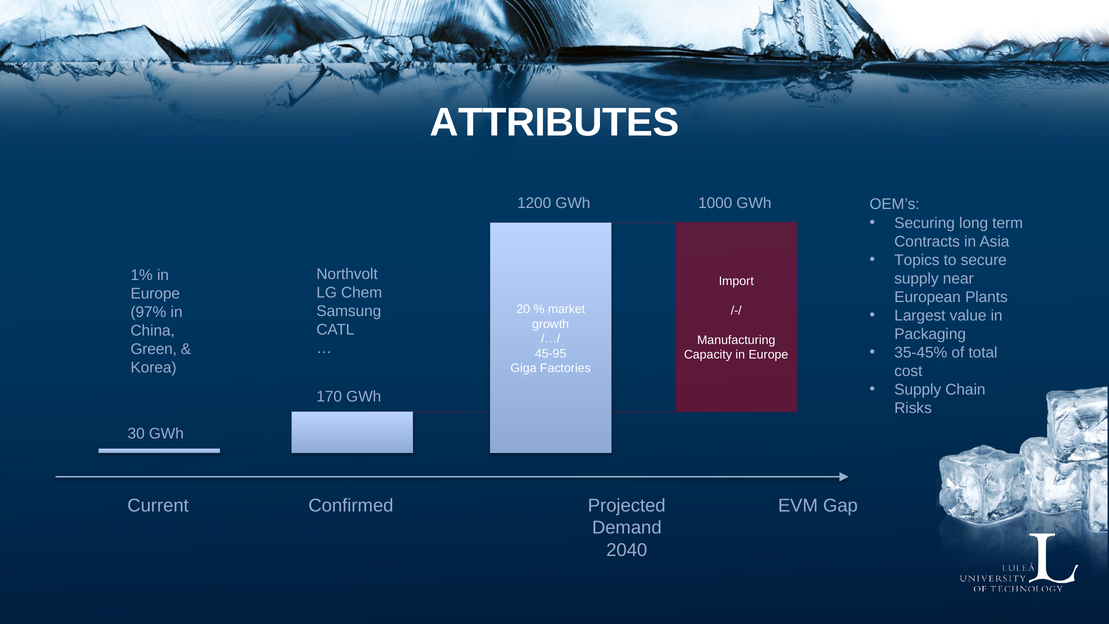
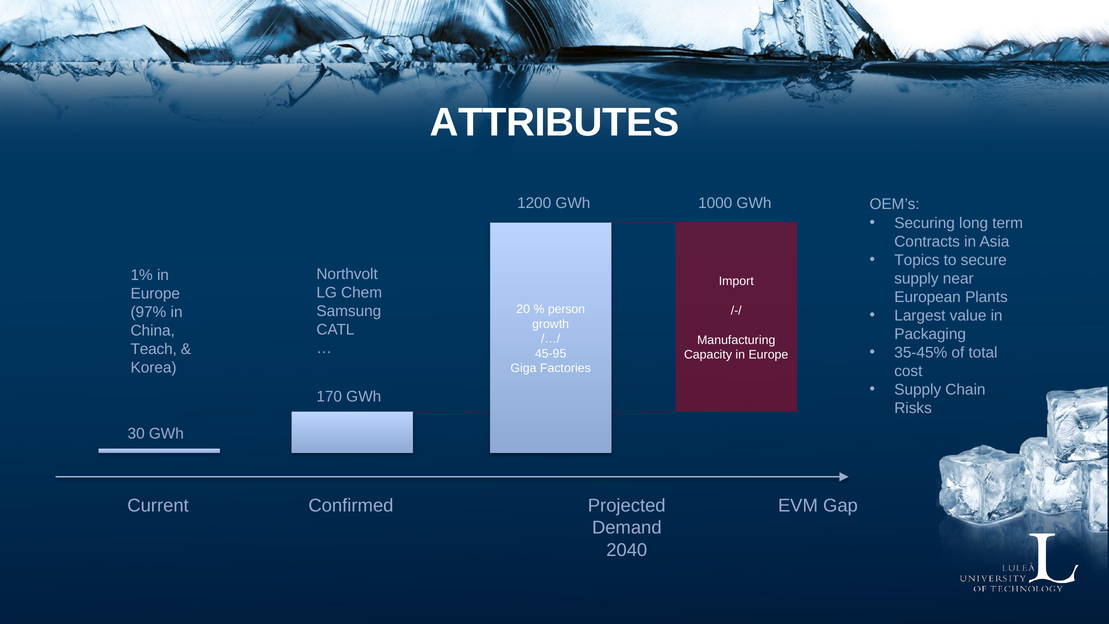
market: market -> person (566, 309)
Green: Green -> Teach (154, 349)
